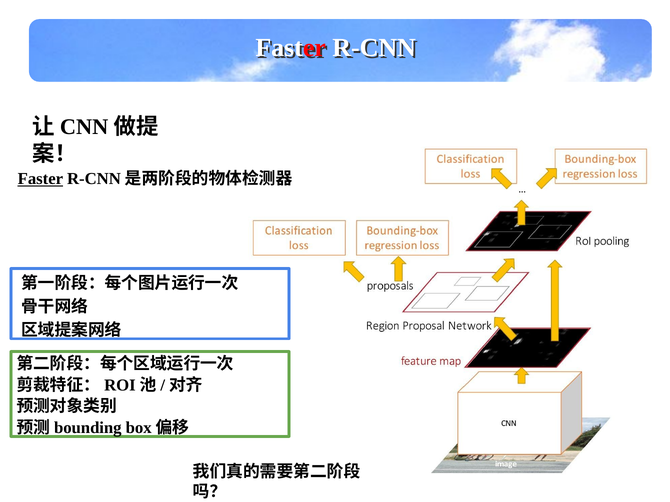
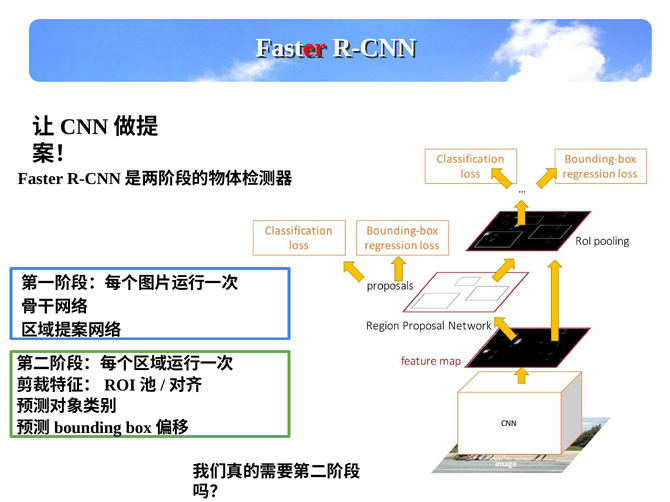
Faster underline: present -> none (40, 179)
